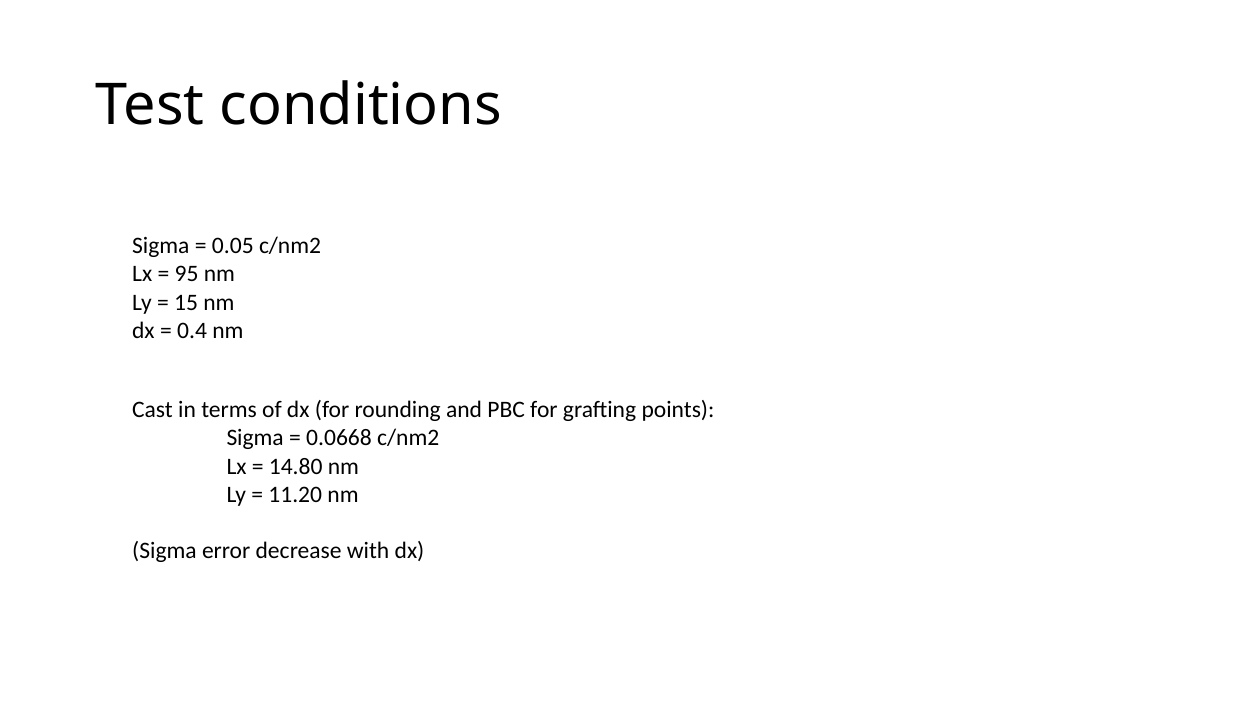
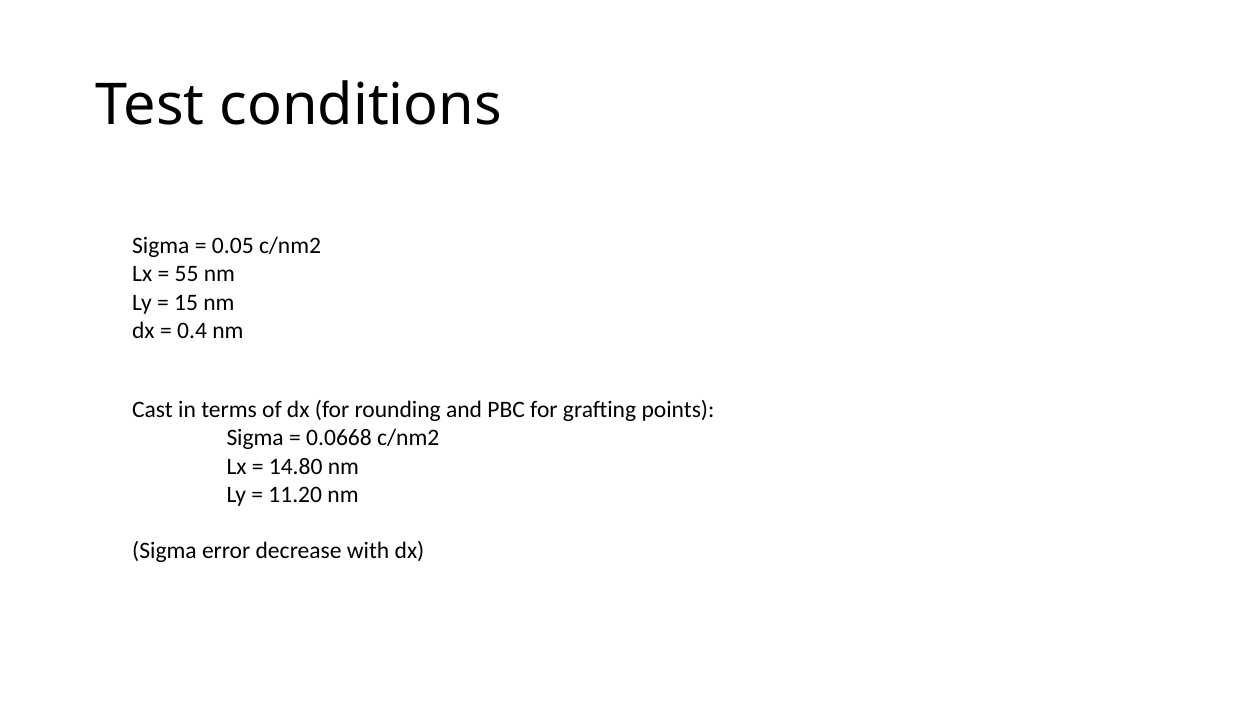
95: 95 -> 55 (187, 274)
